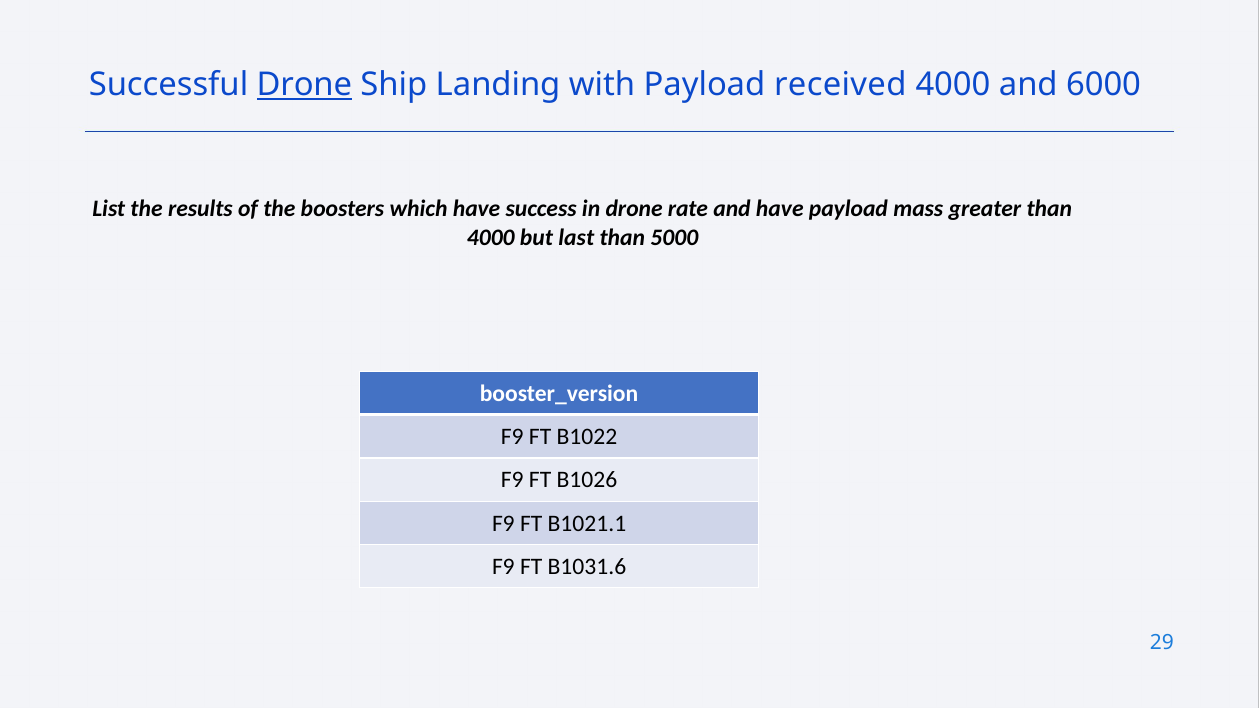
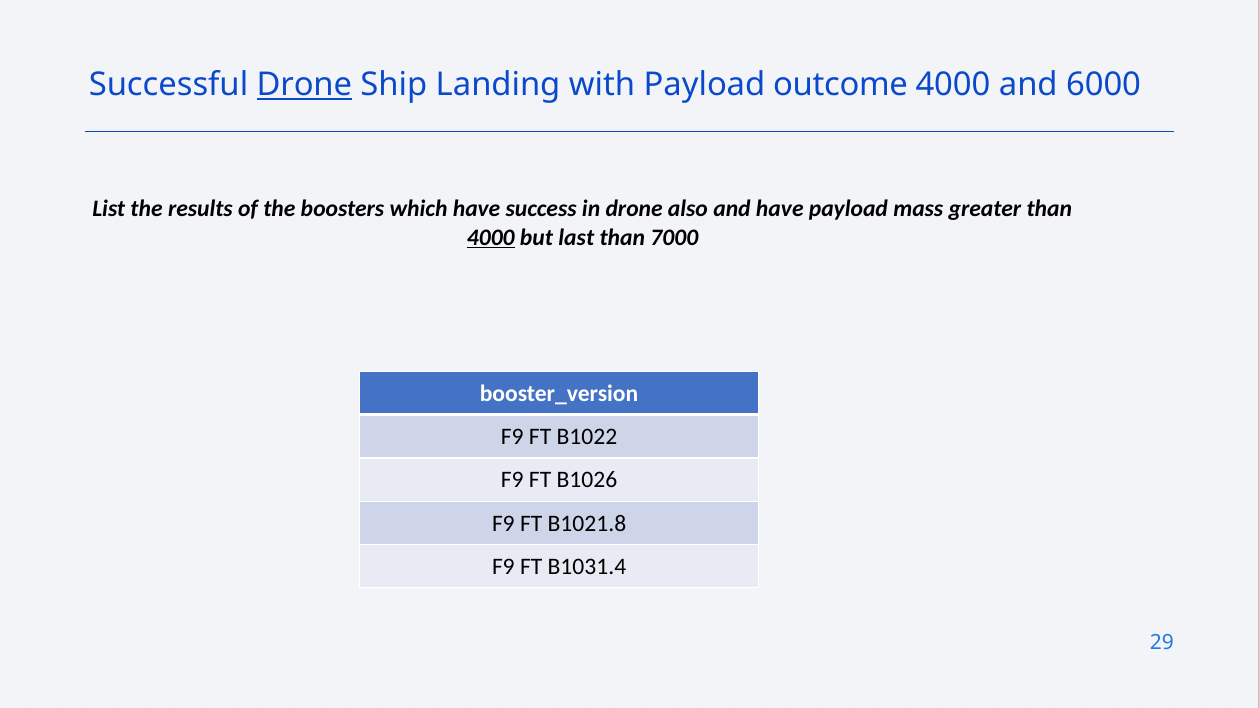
received: received -> outcome (841, 85)
rate: rate -> also (688, 209)
4000 underline: none -> present (491, 237)
5000: 5000 -> 7000 (674, 237)
B1021.1: B1021.1 -> B1021.8 (587, 523)
B1031.6: B1031.6 -> B1031.4 (587, 567)
